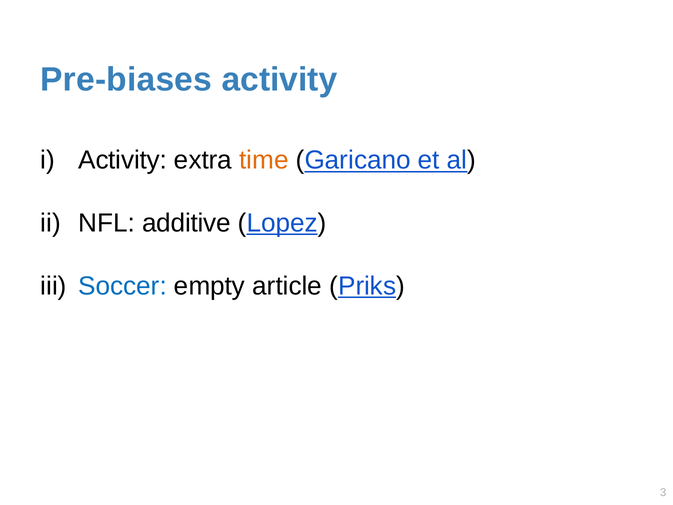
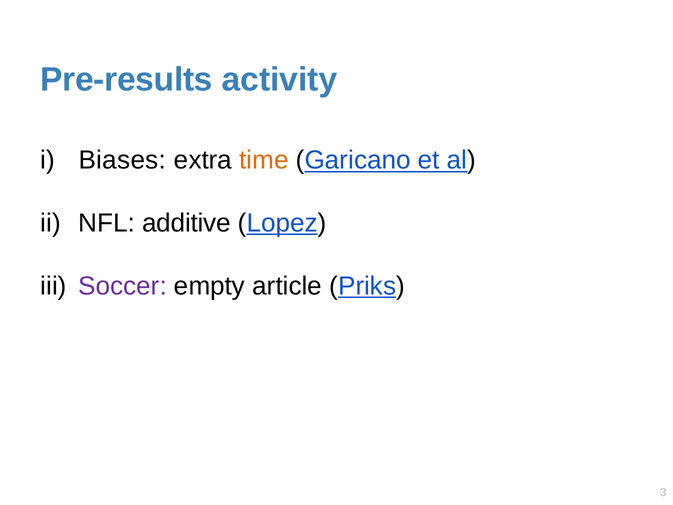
Pre-biases: Pre-biases -> Pre-results (126, 80)
Activity: Activity -> Biases (122, 160)
Soccer colour: blue -> purple (123, 286)
